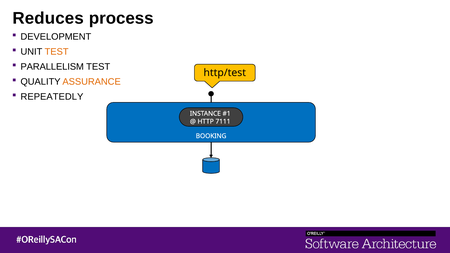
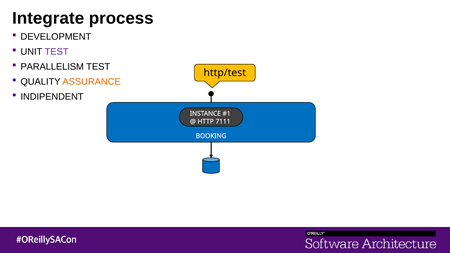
Reduces: Reduces -> Integrate (48, 18)
TEST colour: orange -> purple (57, 52)
REPEATEDLY: REPEATEDLY -> INDIPENDENT (52, 97)
